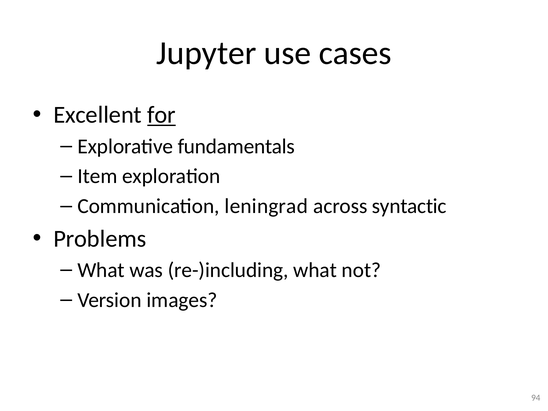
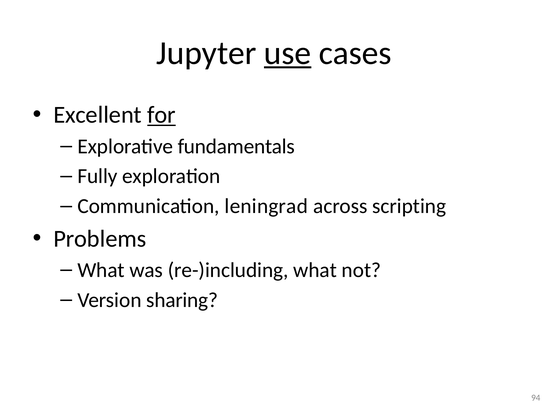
use underline: none -> present (288, 53)
Item: Item -> Fully (97, 176)
syntactic: syntactic -> scripting (409, 206)
images: images -> sharing (182, 300)
